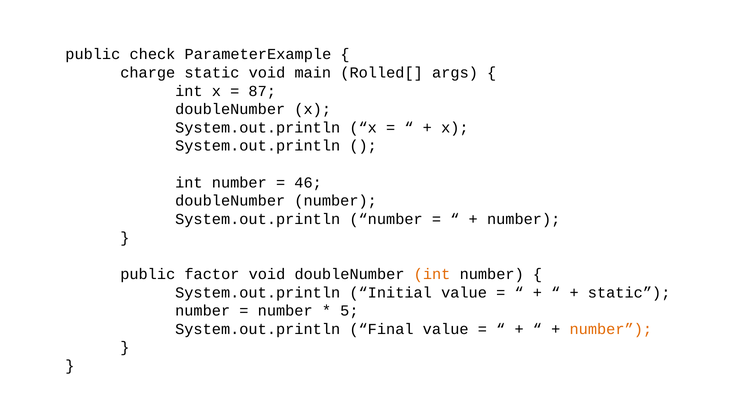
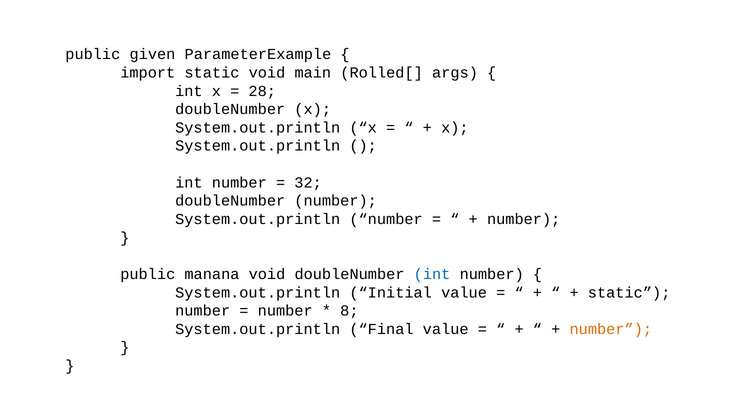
check: check -> given (152, 54)
charge: charge -> import (148, 73)
87: 87 -> 28 (262, 91)
46: 46 -> 32 (308, 182)
factor: factor -> manana (212, 274)
int colour: orange -> blue (432, 274)
5: 5 -> 8 (349, 311)
